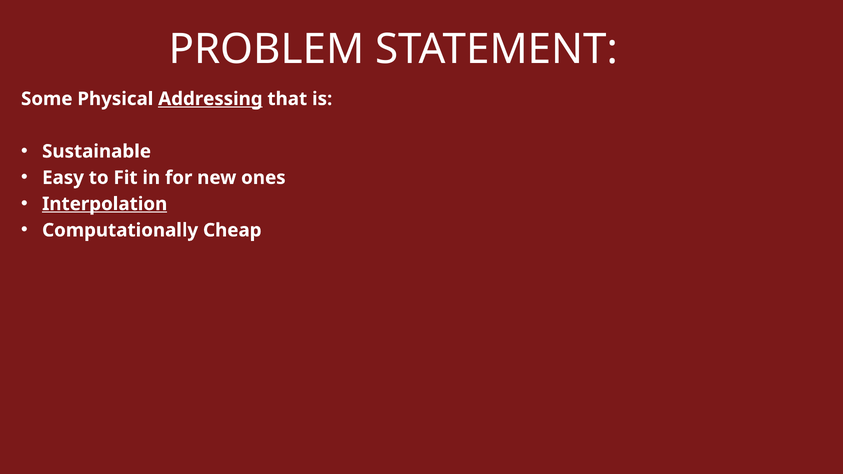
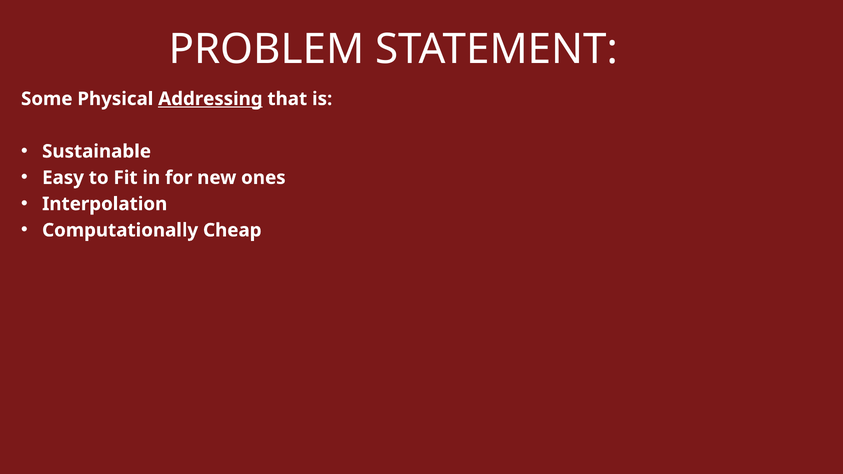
Interpolation underline: present -> none (105, 204)
